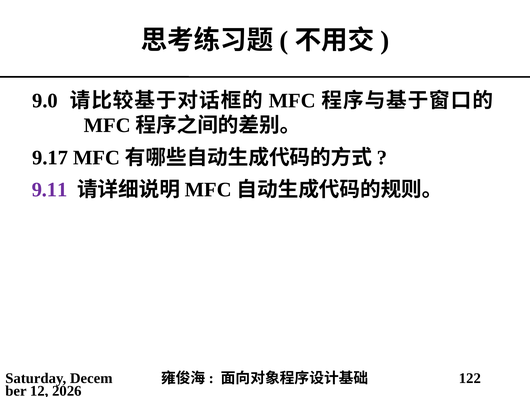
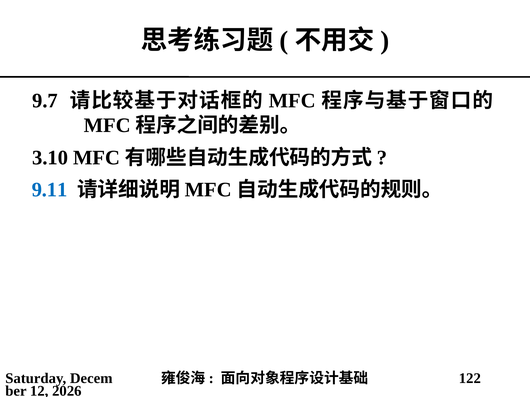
9.0: 9.0 -> 9.7 (45, 101)
9.17: 9.17 -> 3.10 (50, 158)
9.11 colour: purple -> blue (50, 190)
